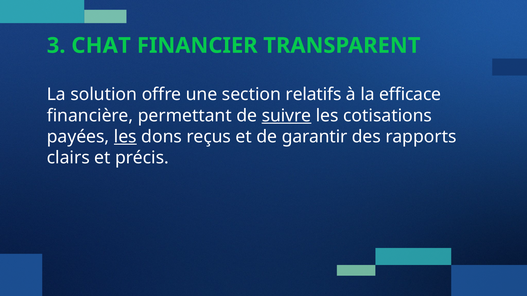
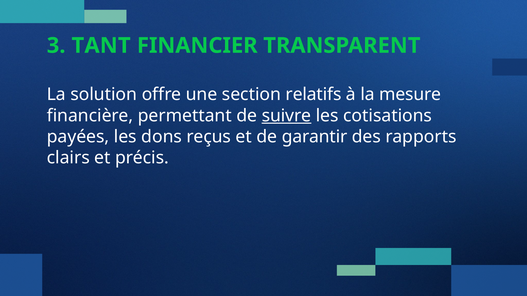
CHAT: CHAT -> TANT (101, 46)
efficace: efficace -> mesure (410, 95)
les underline: present -> none (125, 137)
